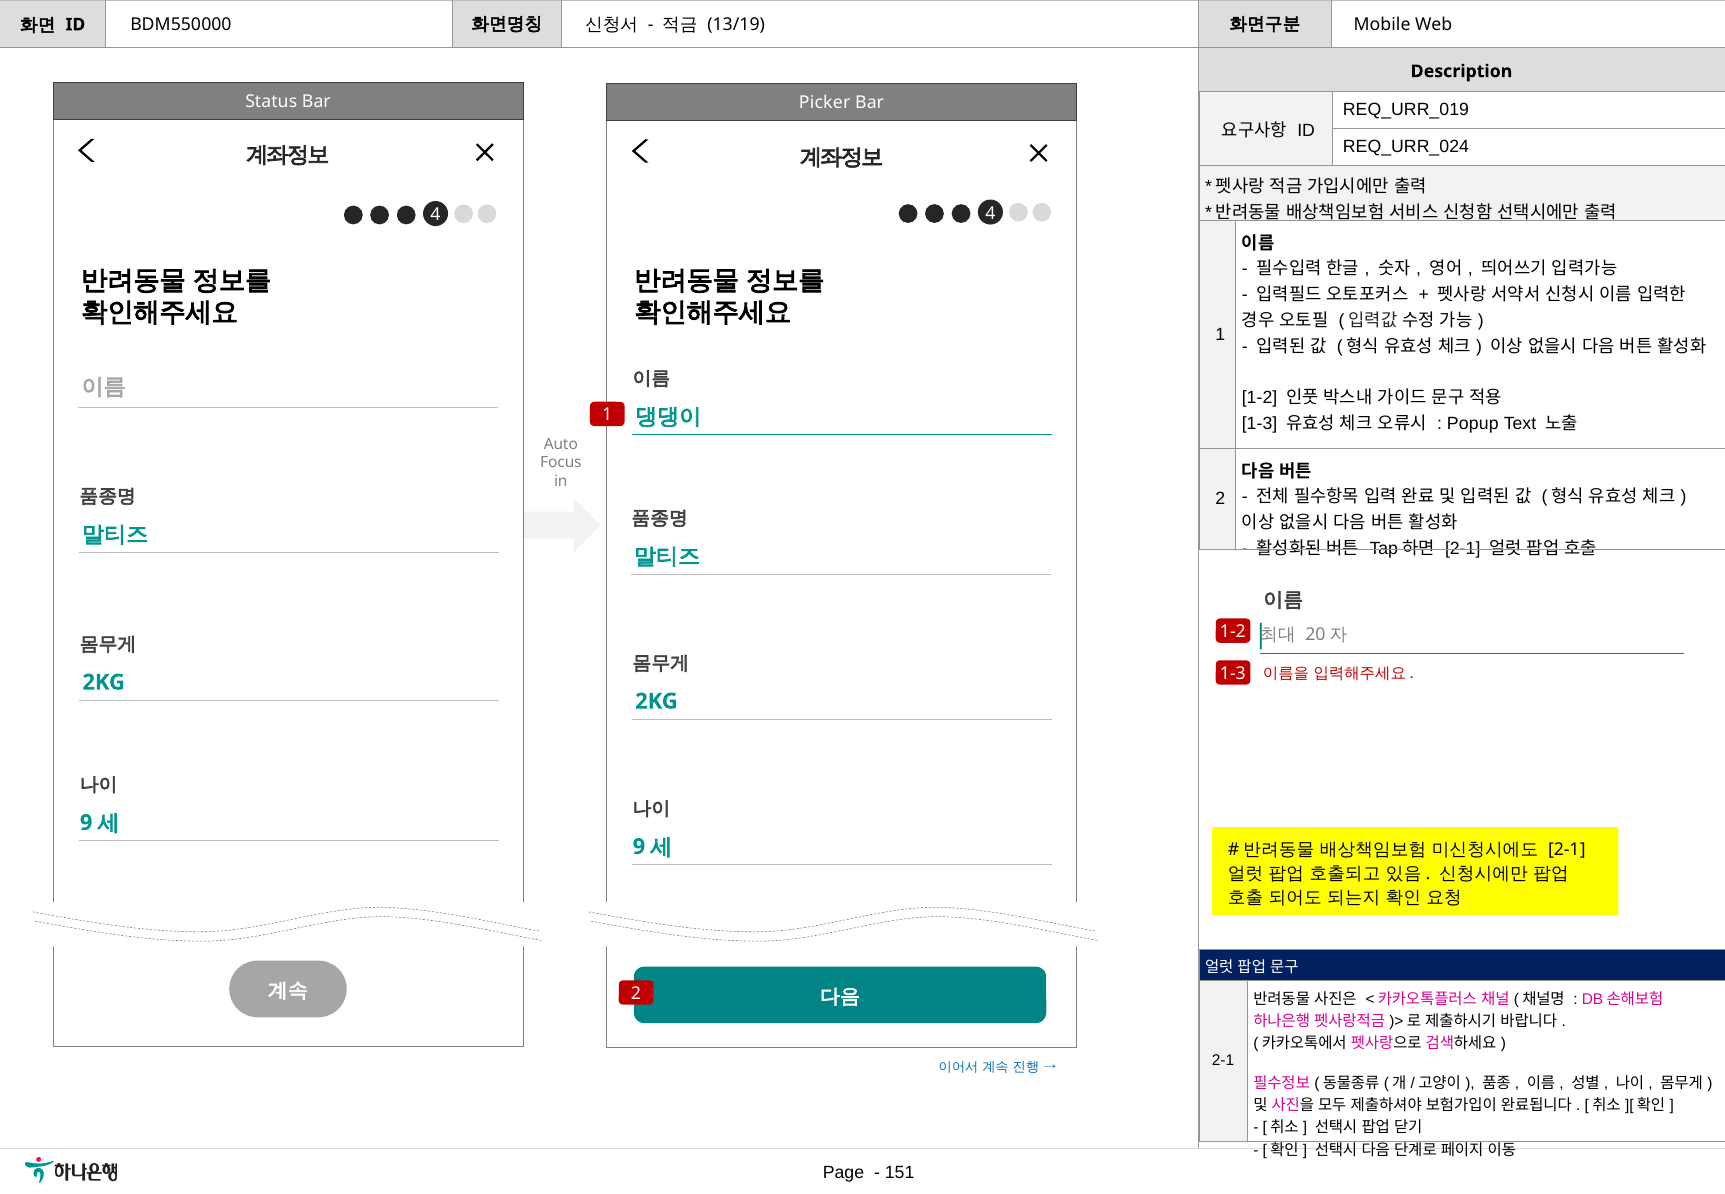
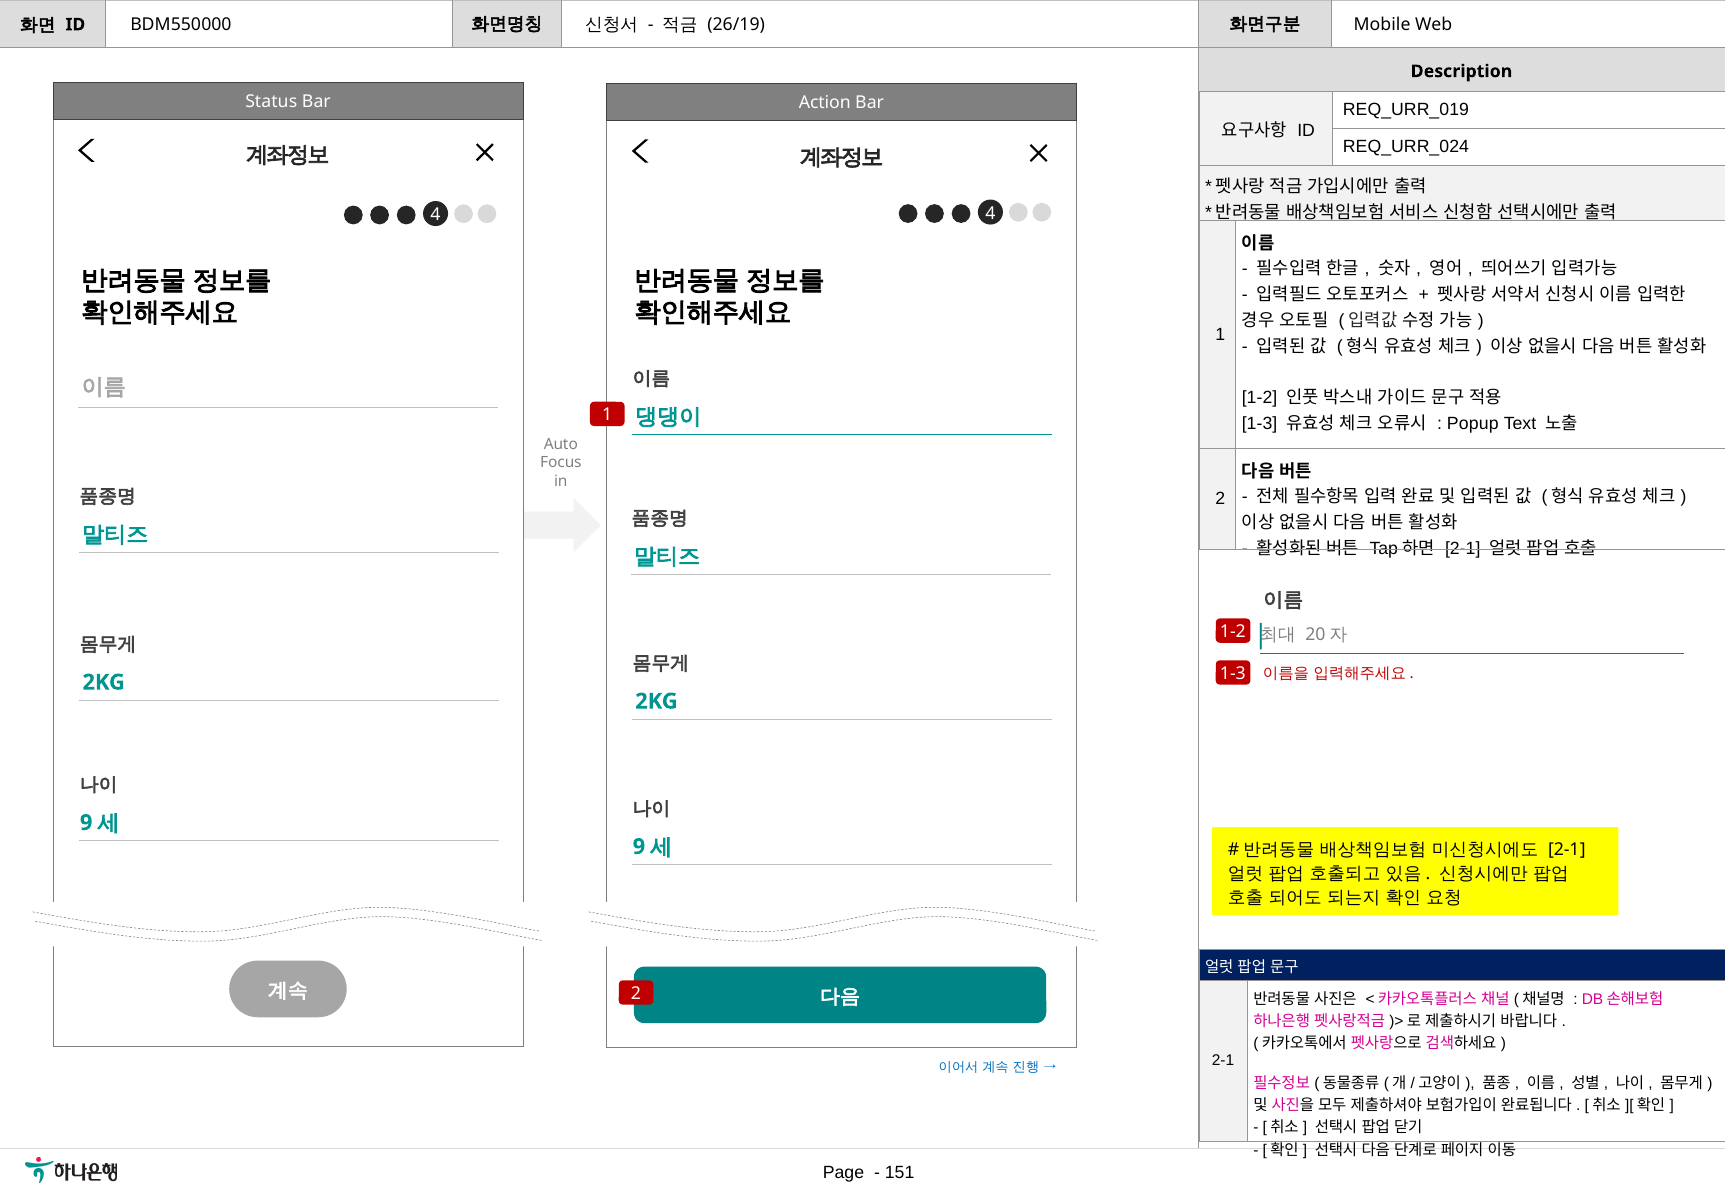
13/19: 13/19 -> 26/19 (736, 24)
Picker: Picker -> Action (825, 103)
